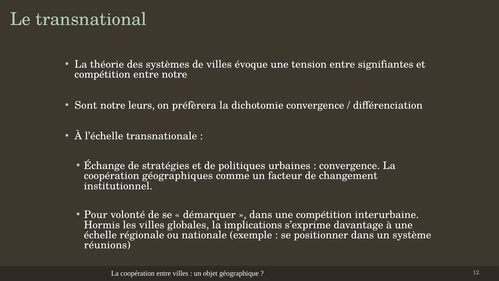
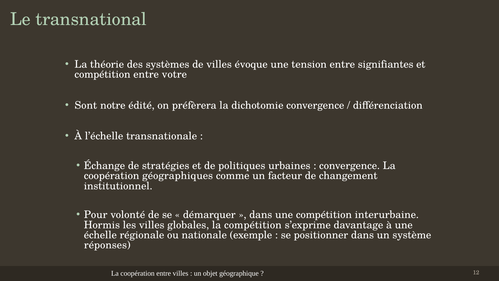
entre notre: notre -> votre (174, 74)
leurs: leurs -> édité (142, 105)
la implications: implications -> compétition (253, 225)
réunions: réunions -> réponses (107, 245)
